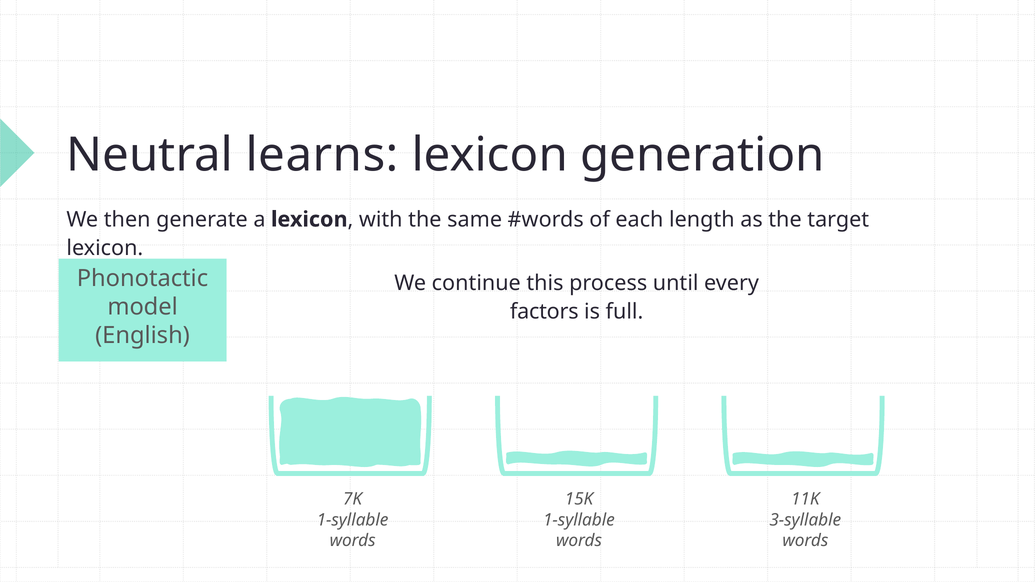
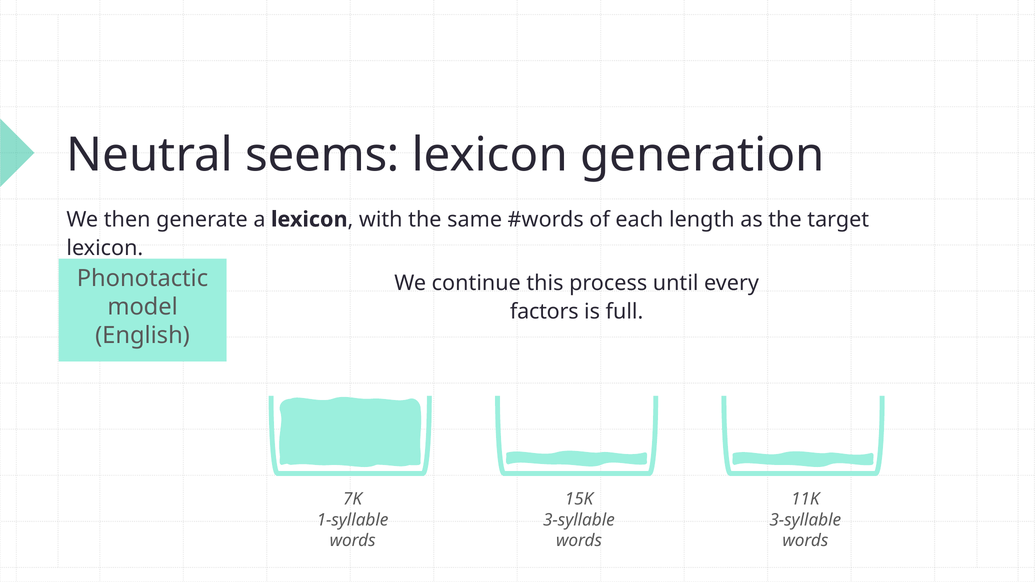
learns: learns -> seems (323, 155)
1-syllable: 1-syllable -> 3-syllable (579, 520)
